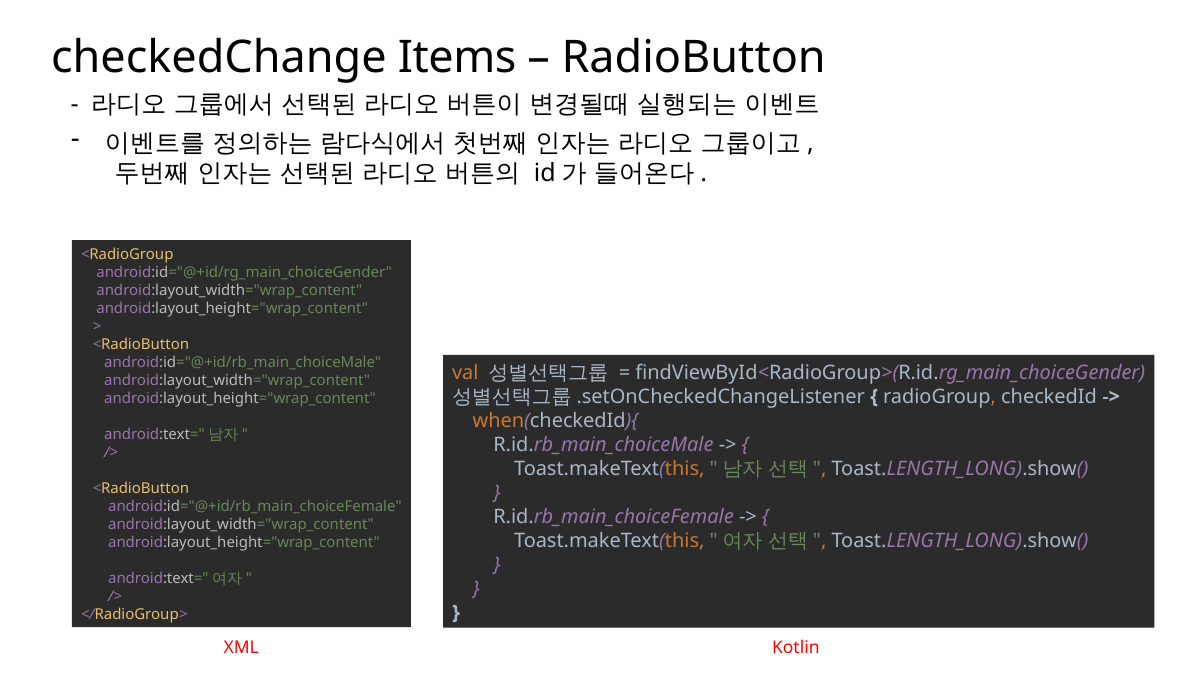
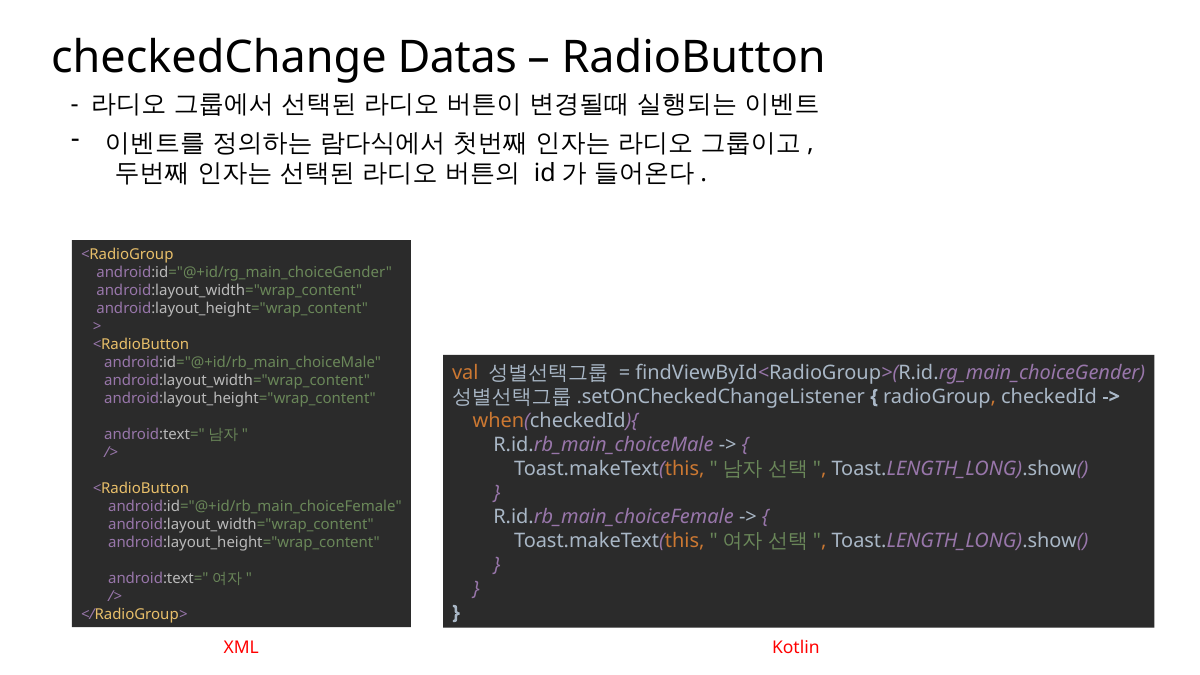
Items: Items -> Datas (457, 58)
